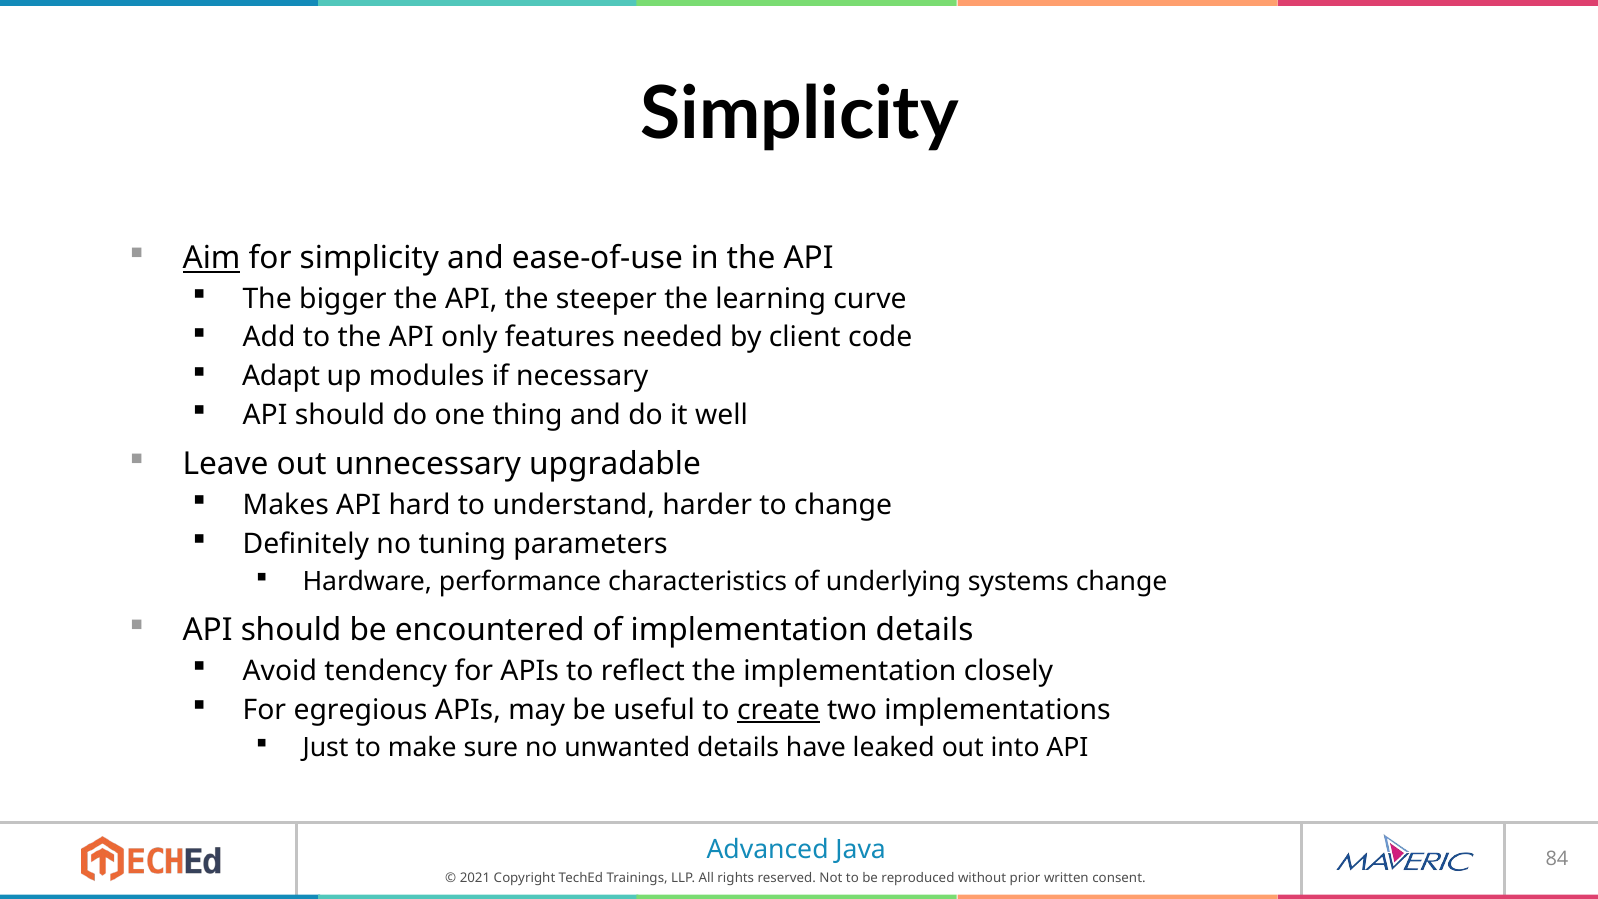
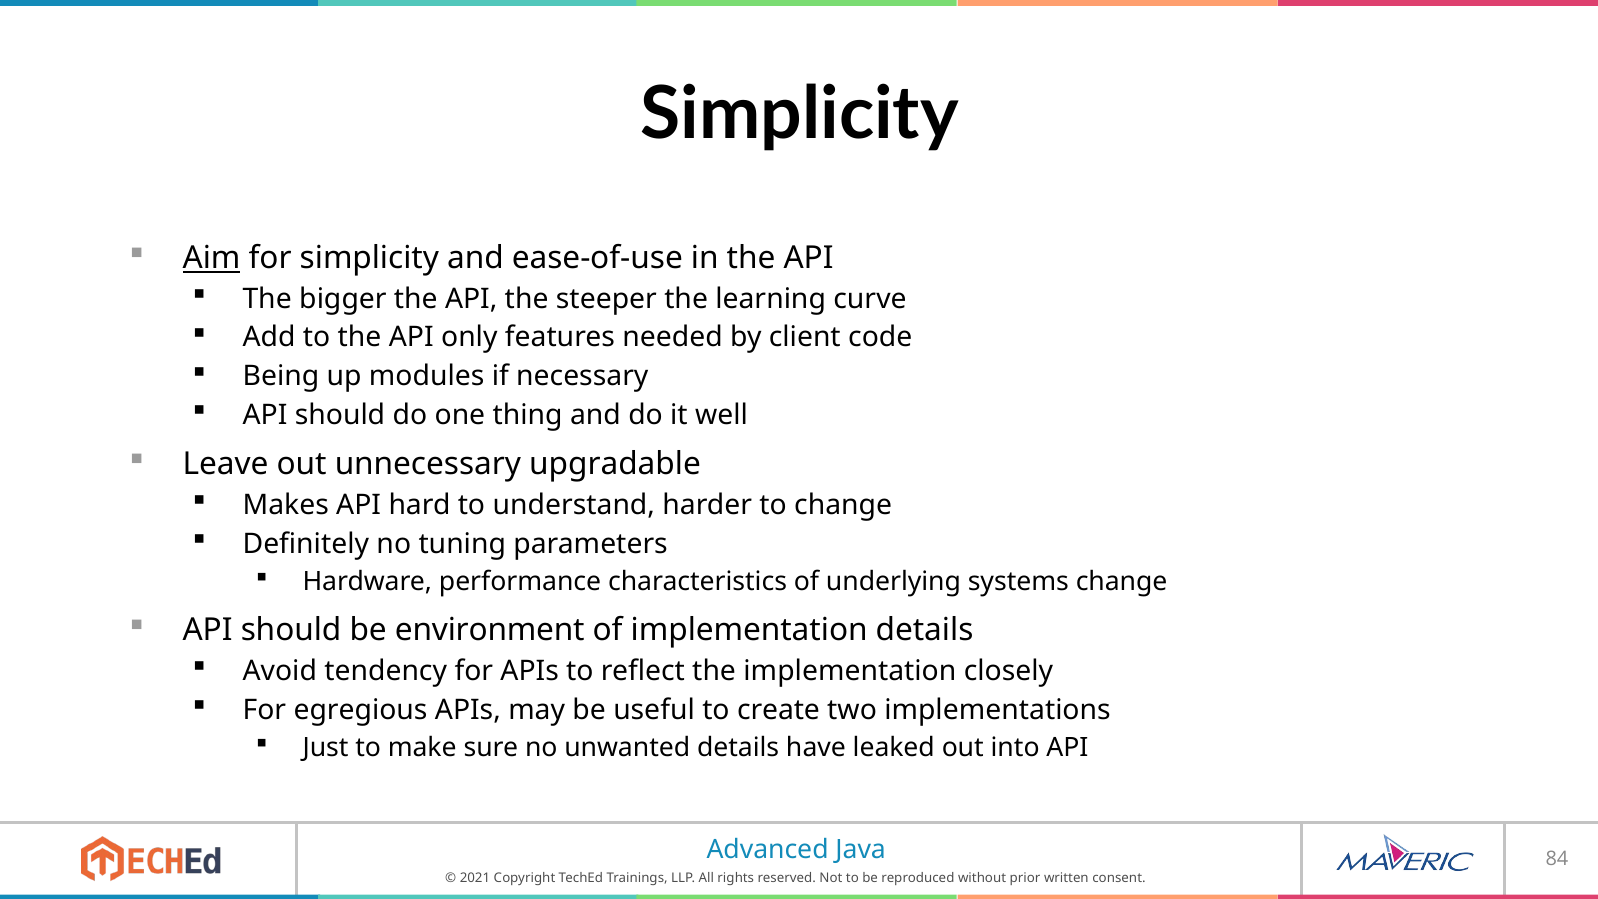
Adapt: Adapt -> Being (281, 376)
encountered: encountered -> environment (490, 630)
create underline: present -> none (778, 710)
